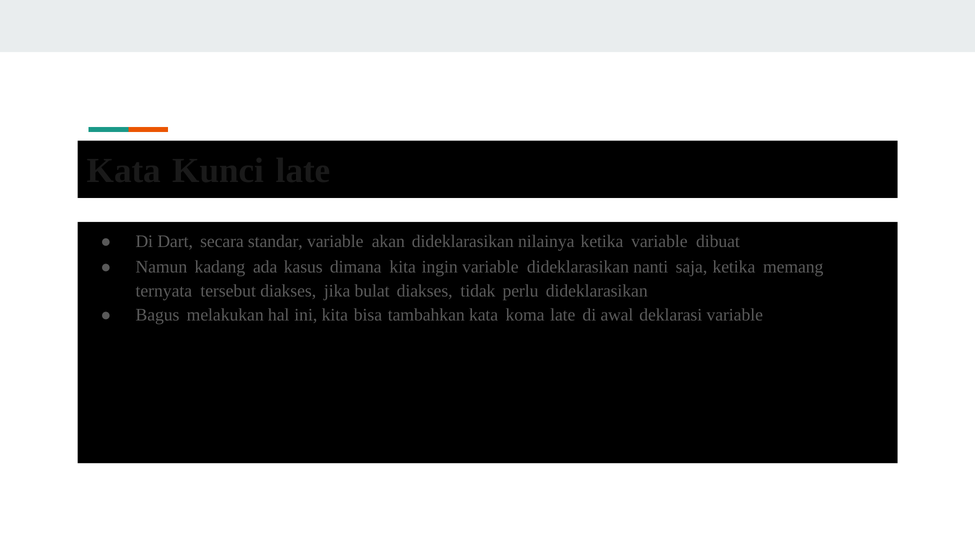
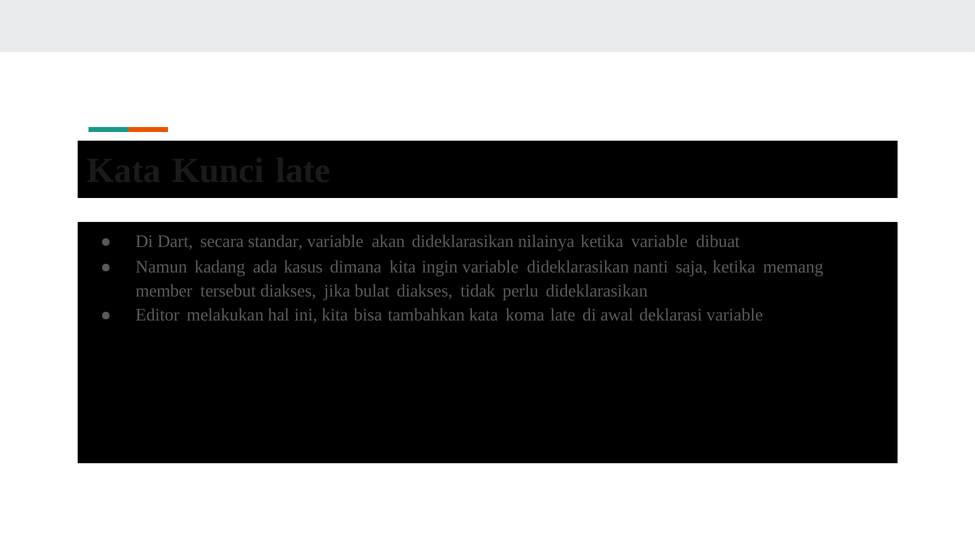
ternyata: ternyata -> member (164, 291)
Bagus: Bagus -> Editor (158, 315)
